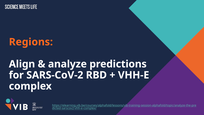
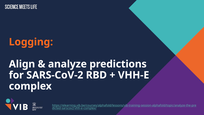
Regions: Regions -> Logging (31, 42)
